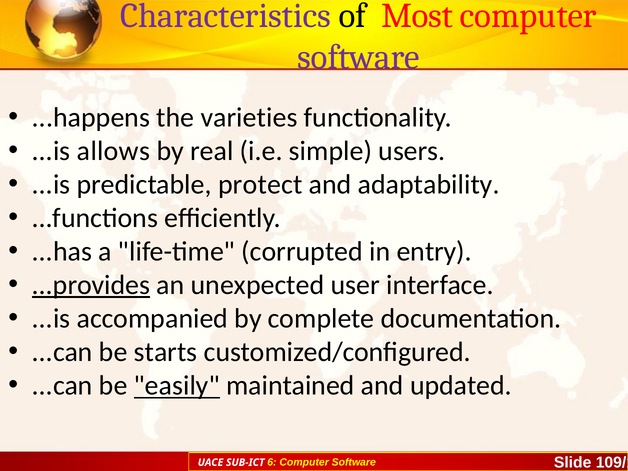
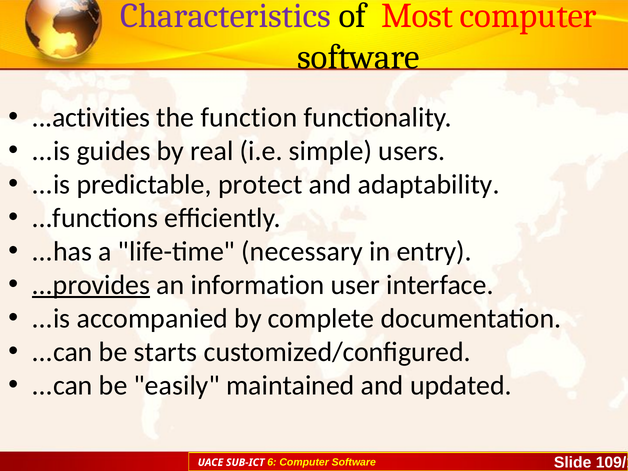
software colour: purple -> black (359, 57)
...happens: ...happens -> ...activities (91, 118)
varieties: varieties -> function (249, 118)
allows: allows -> guides (114, 151)
corrupted: corrupted -> necessary (302, 252)
unexpected: unexpected -> information (258, 285)
easily underline: present -> none (177, 386)
